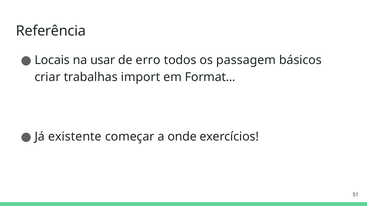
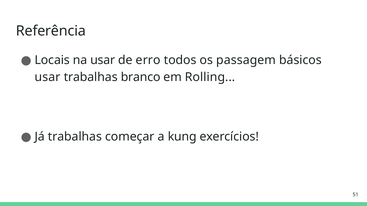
criar: criar -> usar (47, 77)
import: import -> branco (141, 77)
Format: Format -> Rolling (210, 77)
Já existente: existente -> trabalhas (75, 137)
onde: onde -> kung (182, 137)
